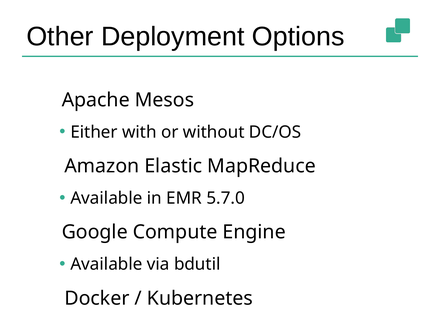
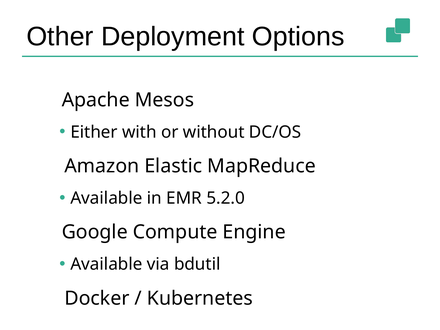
5.7.0: 5.7.0 -> 5.2.0 (226, 198)
